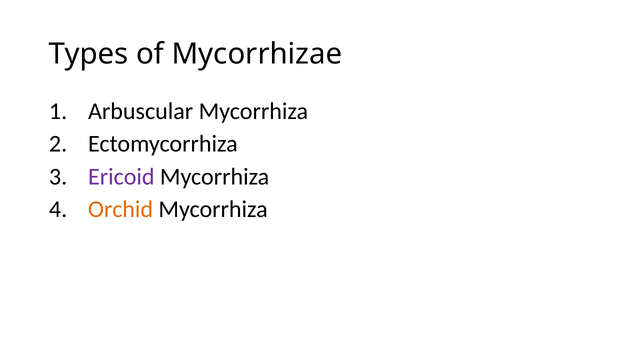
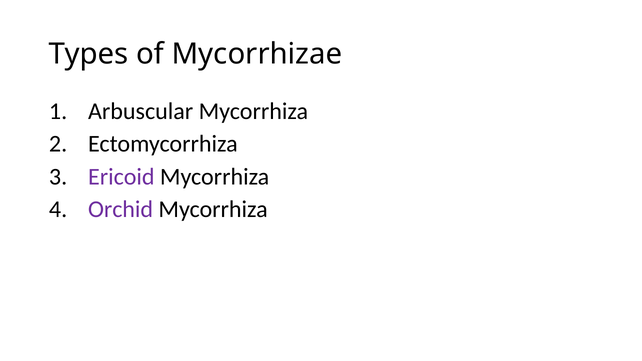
Orchid colour: orange -> purple (121, 209)
